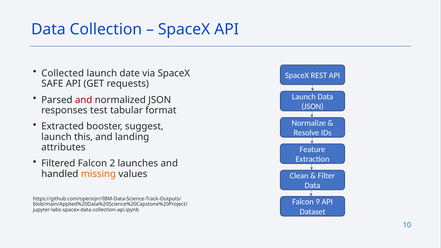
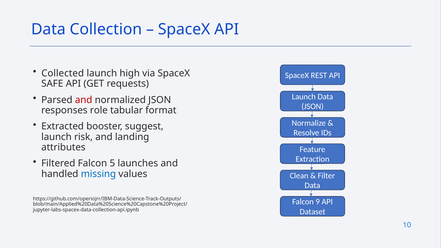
date: date -> high (130, 73)
test: test -> role (99, 110)
this: this -> risk (83, 137)
2: 2 -> 5 (112, 164)
missing colour: orange -> blue (98, 174)
